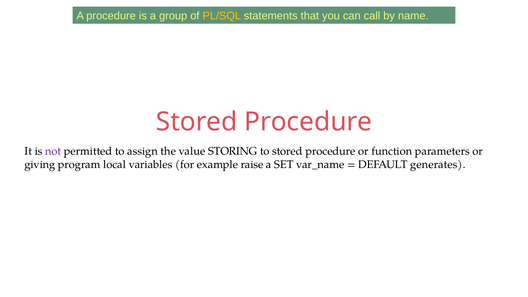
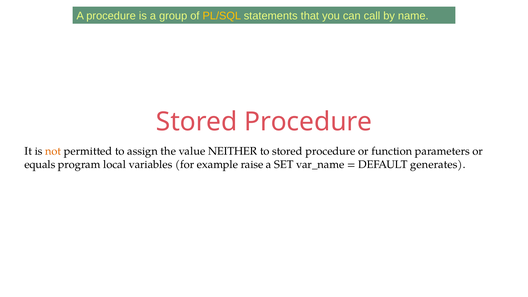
not colour: purple -> orange (53, 151)
STORING: STORING -> NEITHER (233, 151)
giving: giving -> equals (40, 164)
